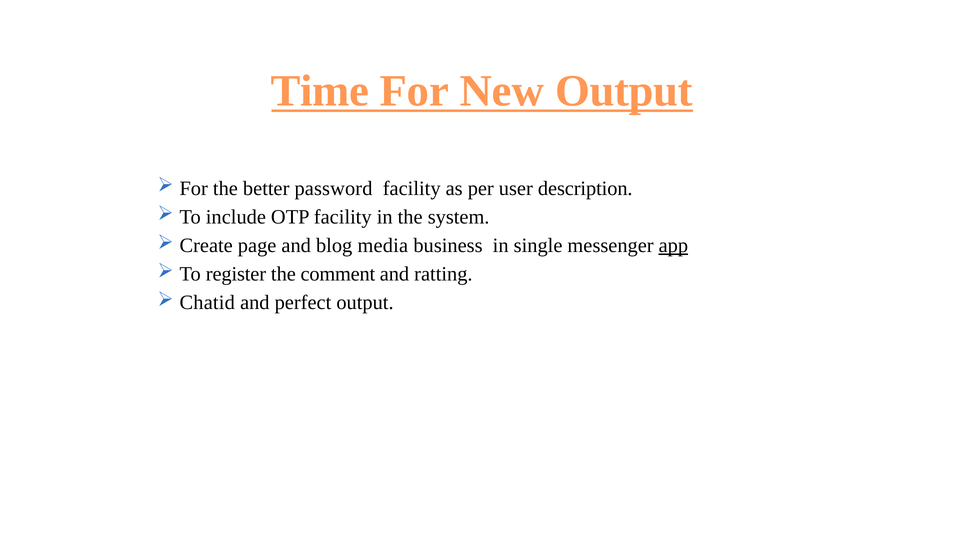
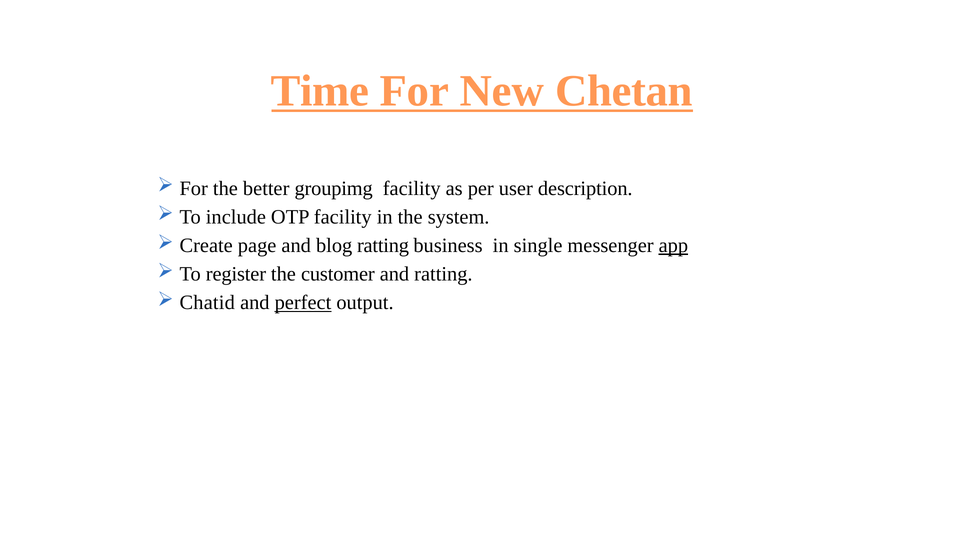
New Output: Output -> Chetan (624, 91)
password: password -> groupimg (334, 189)
blog media: media -> ratting (383, 246)
comment: comment -> customer (338, 274)
perfect underline: none -> present (303, 303)
